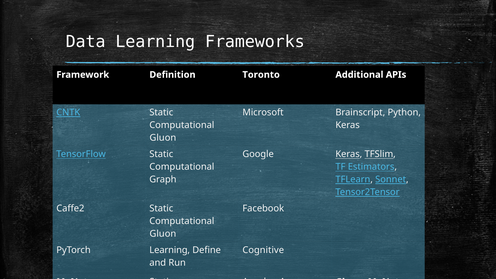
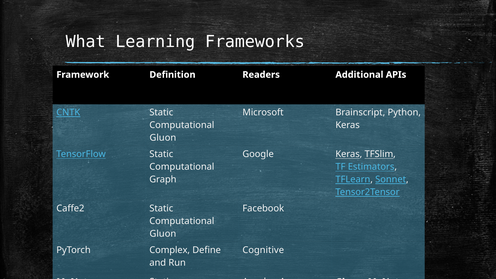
Data: Data -> What (86, 42)
Toronto: Toronto -> Readers (261, 75)
PyTorch Learning: Learning -> Complex (170, 250)
